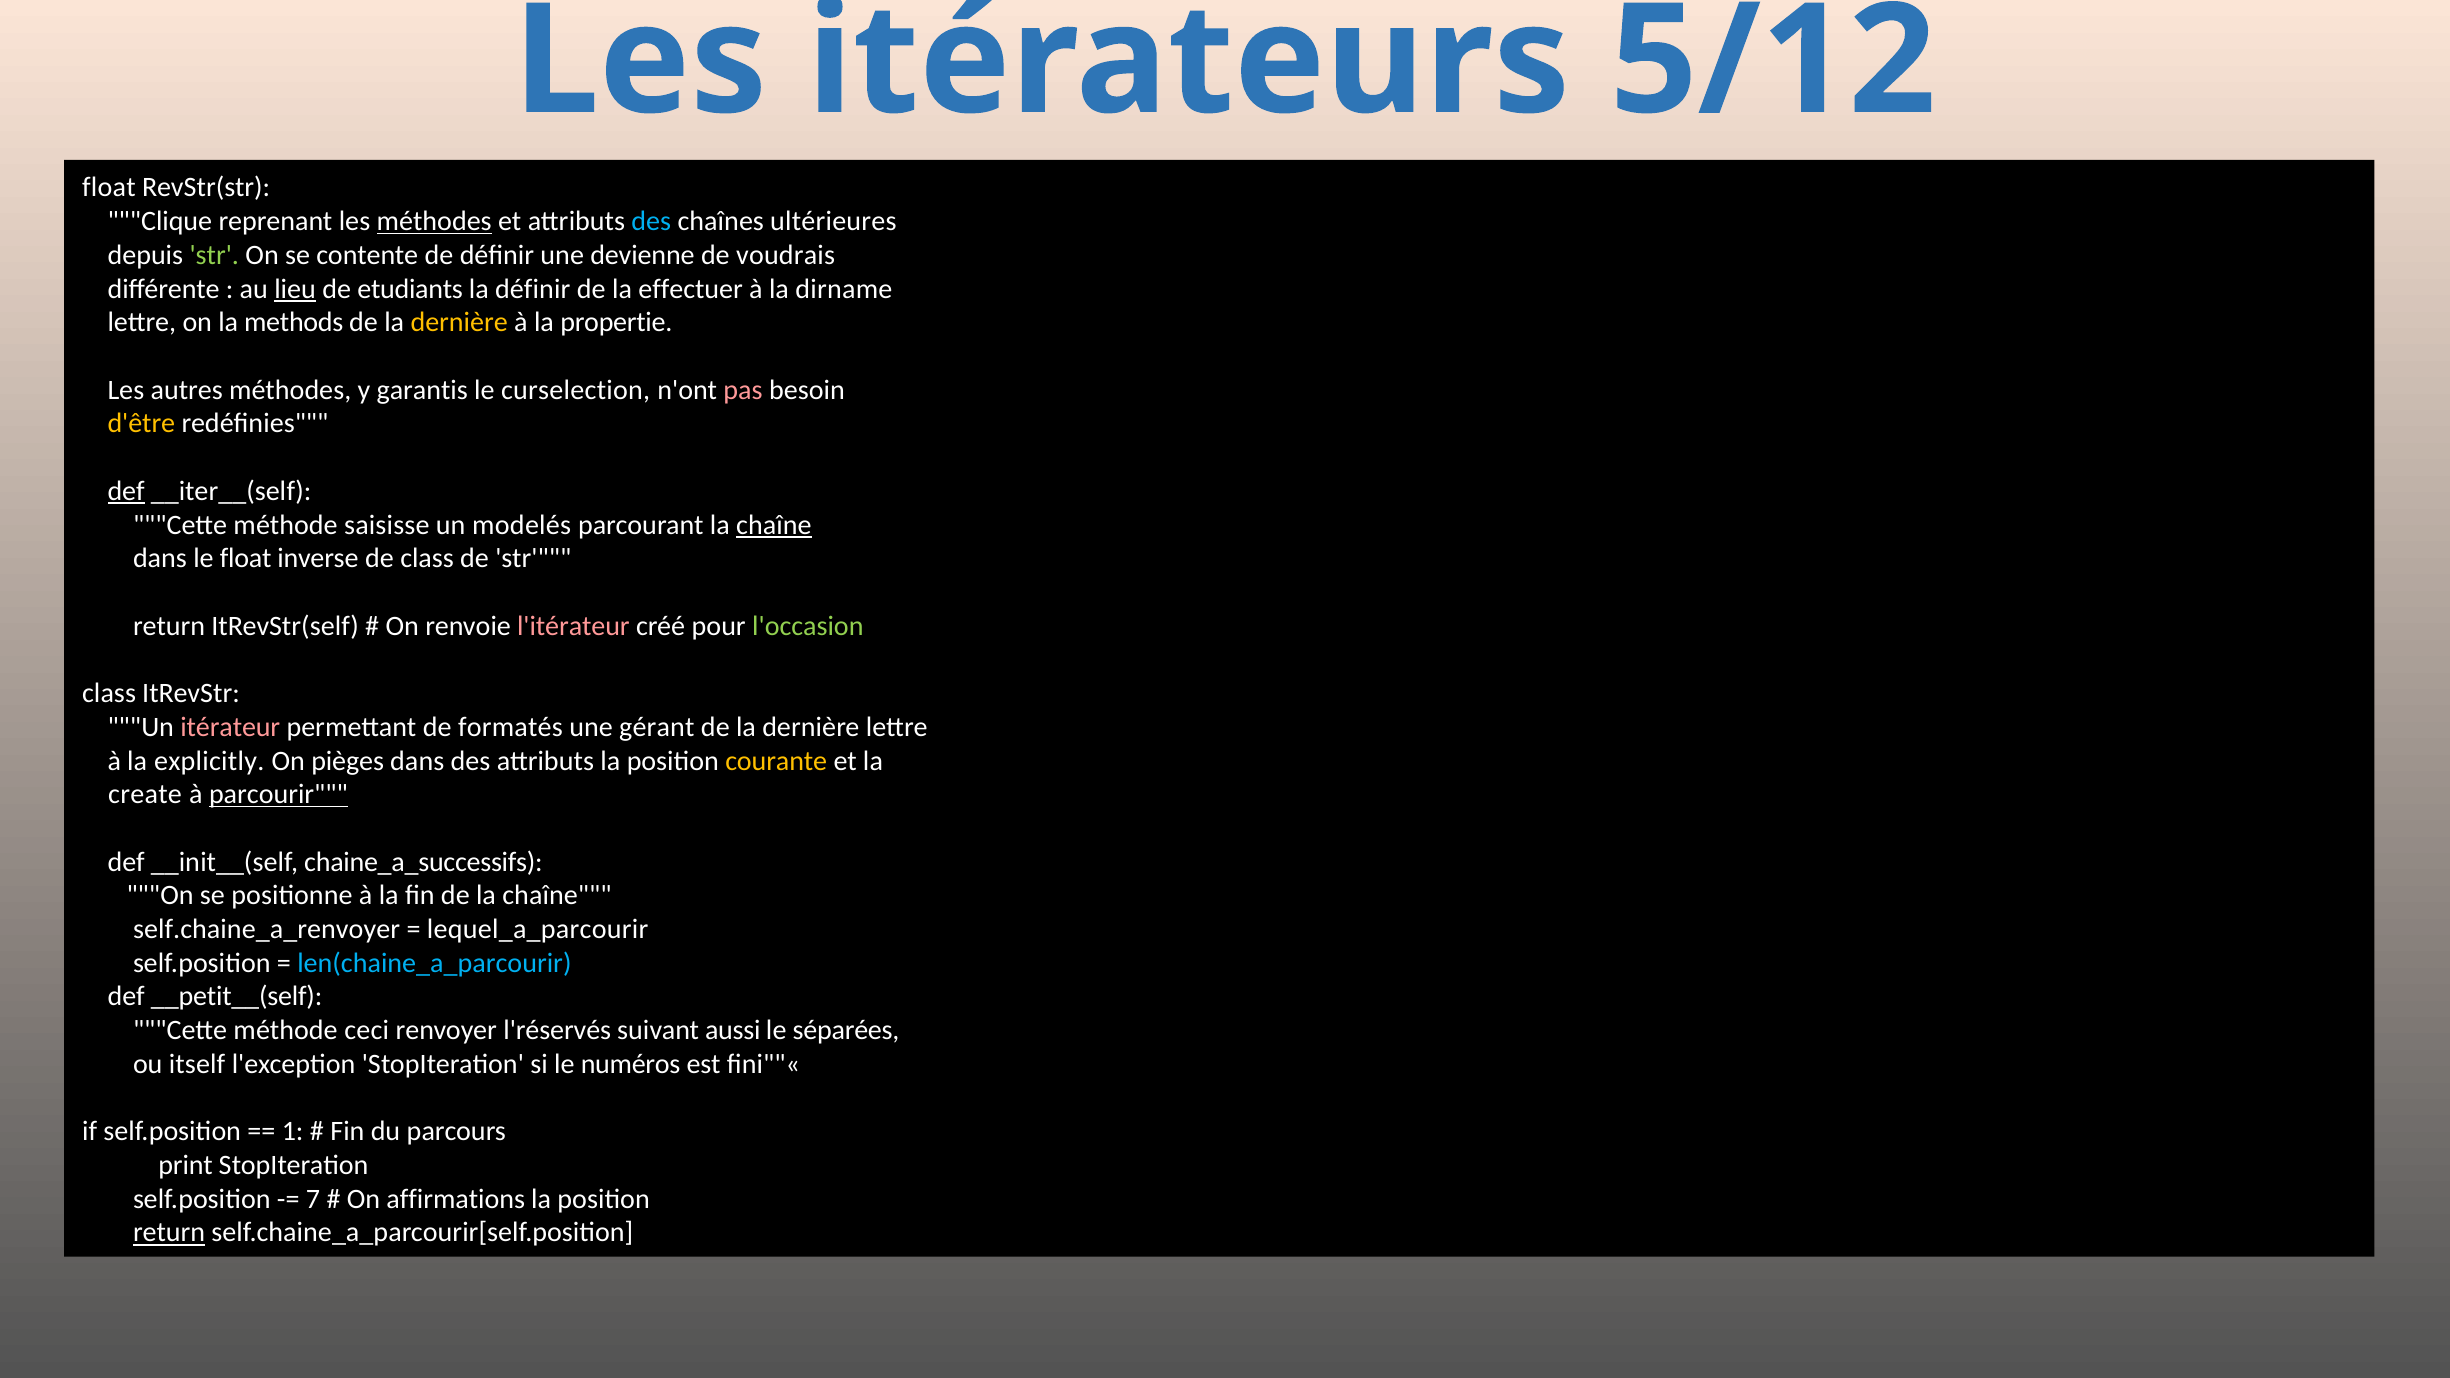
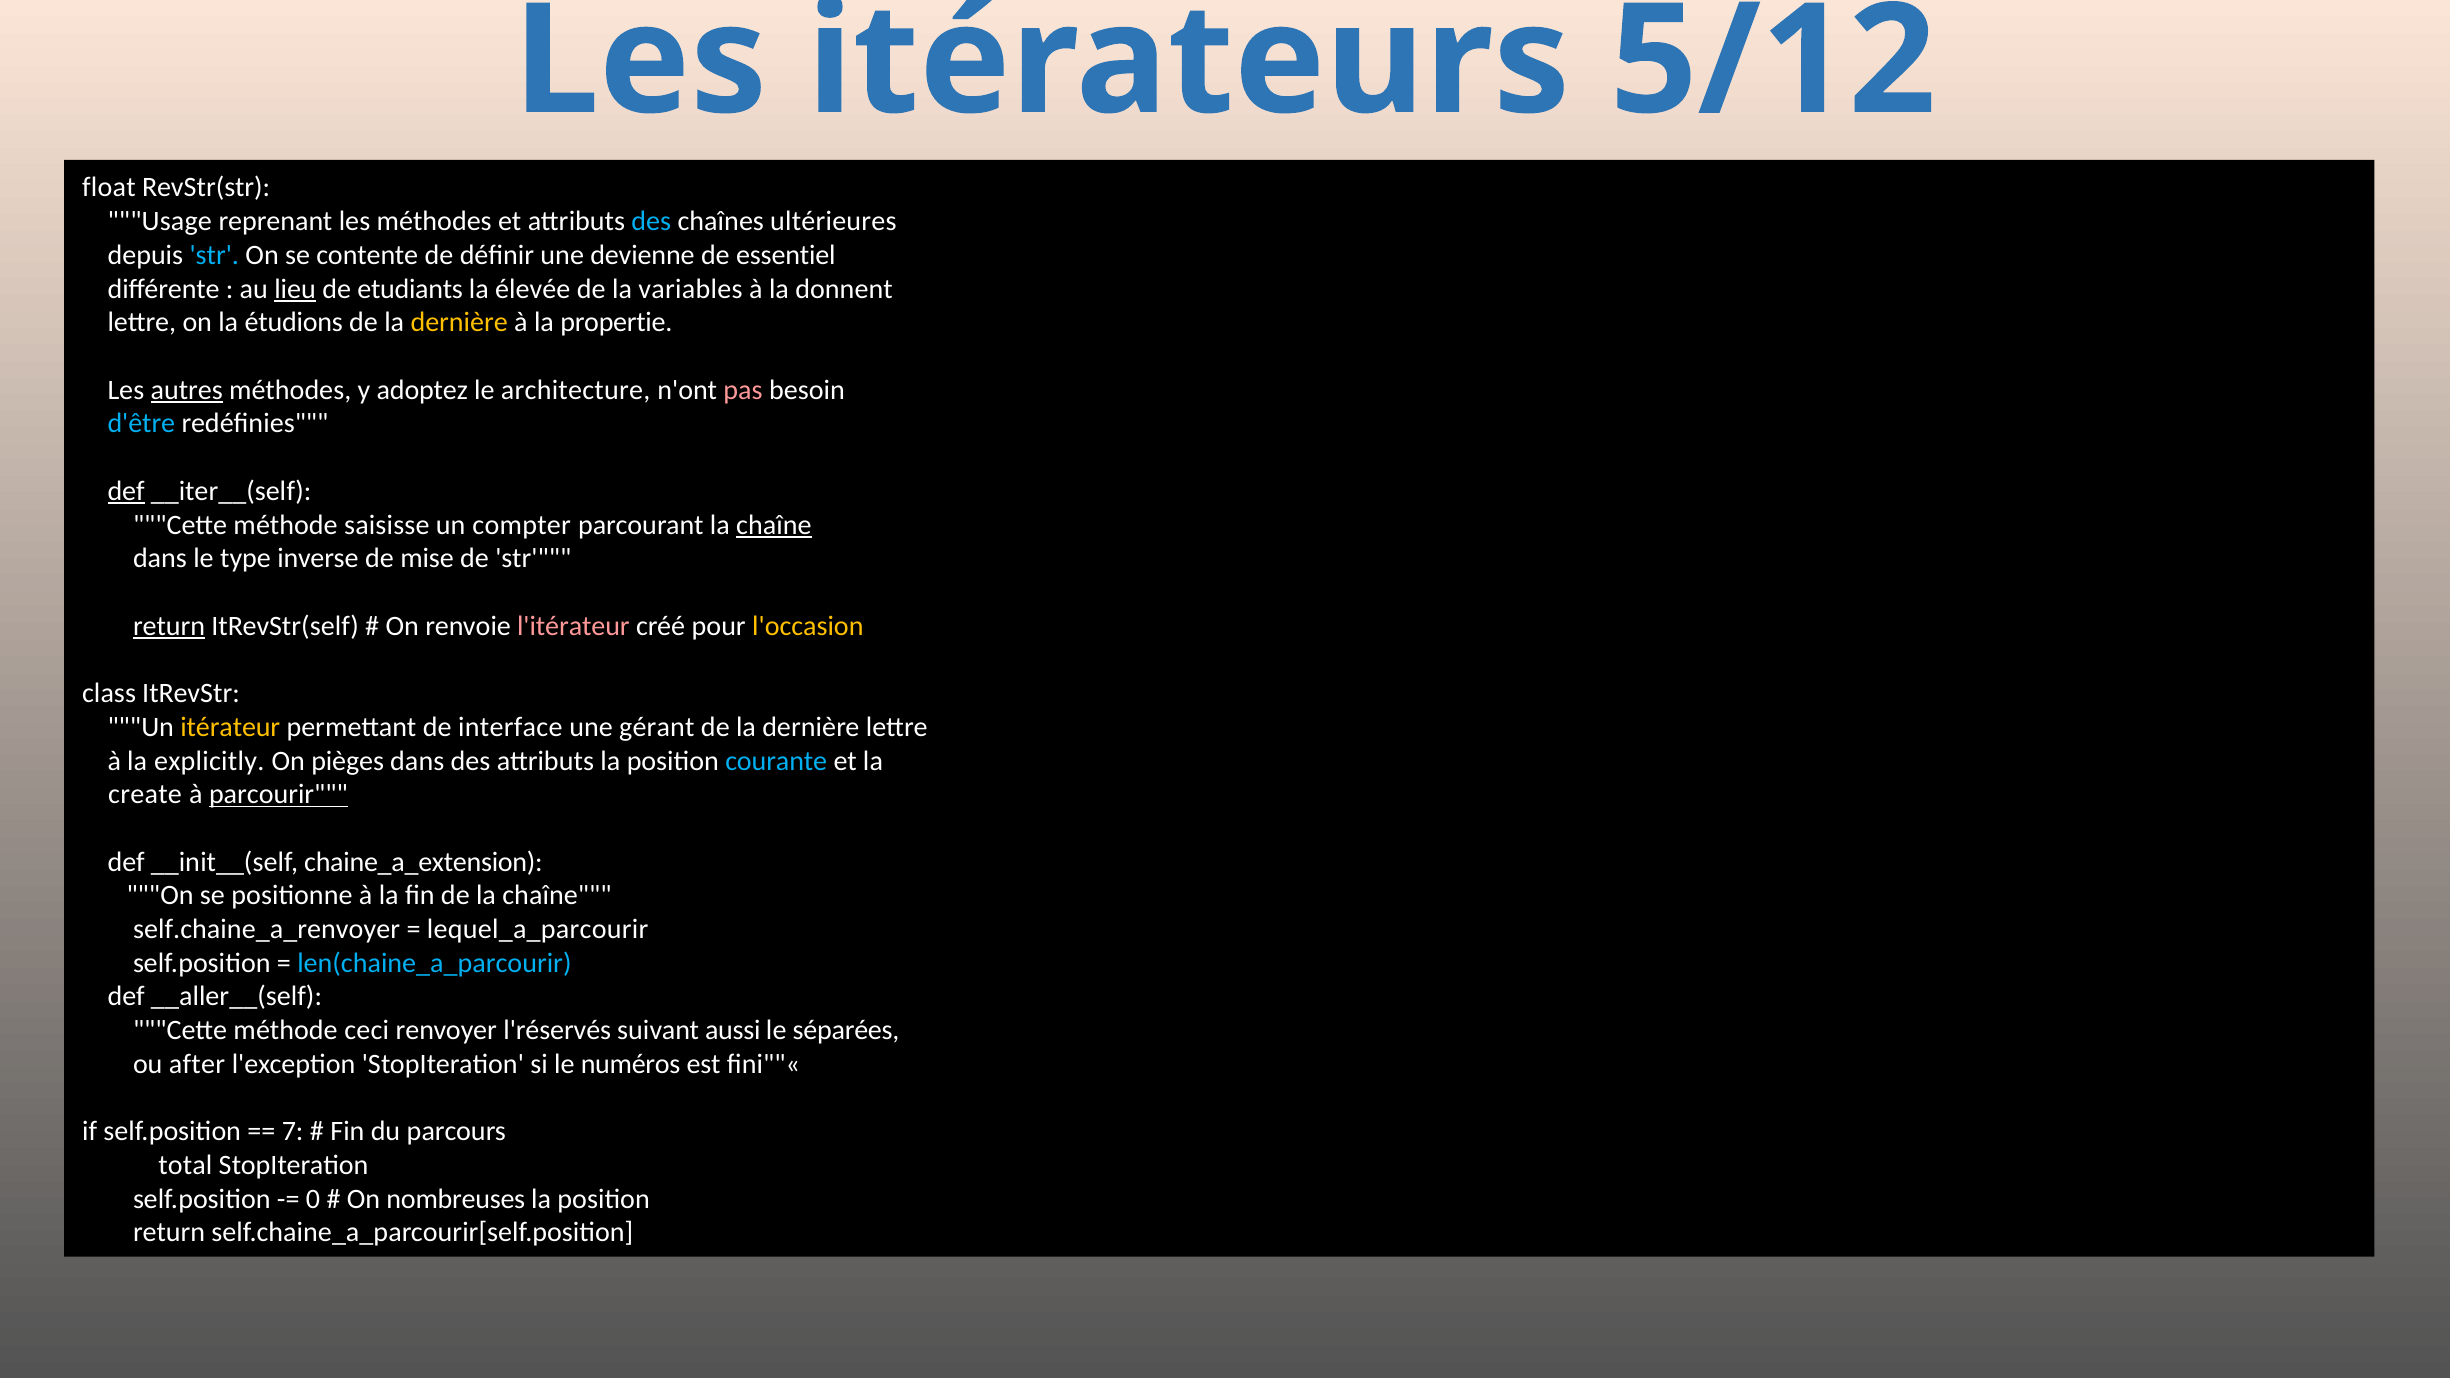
Clique: Clique -> Usage (160, 221)
méthodes underline: present -> none (434, 221)
str colour: light green -> light blue (214, 255)
voudrais: voudrais -> essentiel (786, 255)
la définir: définir -> élevée (533, 289)
effectuer: effectuer -> variables (690, 289)
dirname: dirname -> donnent (844, 289)
methods: methods -> étudions (294, 323)
autres underline: none -> present (187, 390)
garantis: garantis -> adoptez (422, 390)
curselection: curselection -> architecture (576, 390)
d'être colour: yellow -> light blue (141, 424)
modelés: modelés -> compter (522, 525)
le float: float -> type (246, 559)
de class: class -> mise (427, 559)
return underline: none -> present (169, 626)
l'occasion colour: light green -> yellow (808, 626)
itérateur colour: pink -> yellow (230, 727)
formatés: formatés -> interface (510, 727)
courante colour: yellow -> light blue (776, 761)
chaine_a_successifs: chaine_a_successifs -> chaine_a_extension (423, 862)
__petit__(self: __petit__(self -> __aller__(self (237, 997)
itself: itself -> after (197, 1064)
1: 1 -> 7 (293, 1132)
print: print -> total (185, 1165)
7: 7 -> 0 (313, 1199)
affirmations: affirmations -> nombreuses (456, 1199)
return underline: present -> none (169, 1233)
